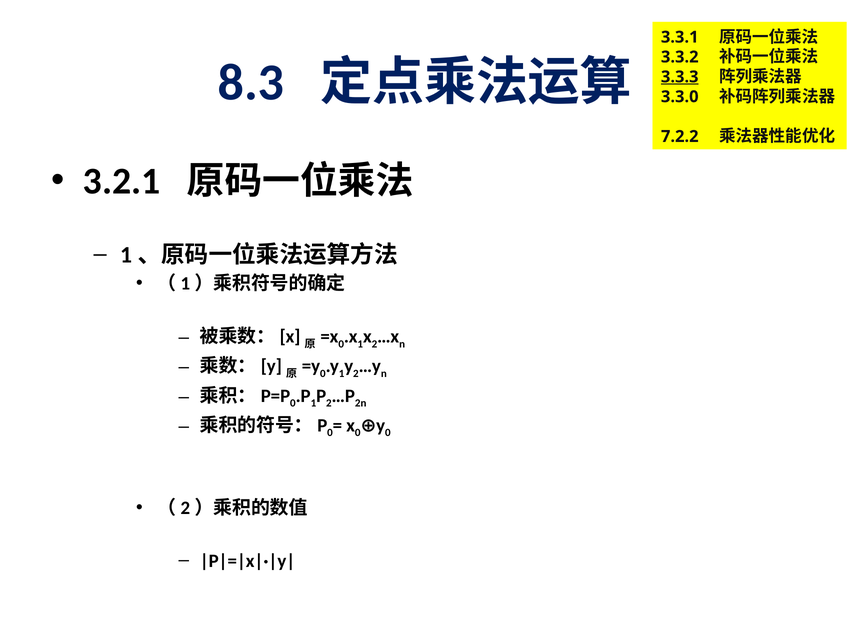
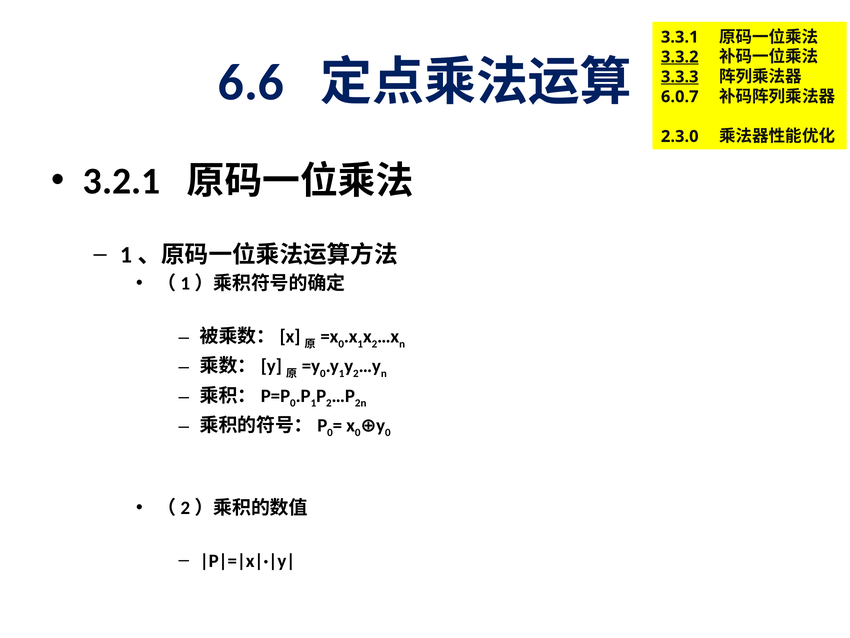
3.3.2 underline: none -> present (680, 57)
8.3: 8.3 -> 6.6 (251, 82)
3.3.0: 3.3.0 -> 6.0.7 (680, 97)
7.2.2: 7.2.2 -> 2.3.0 (680, 136)
